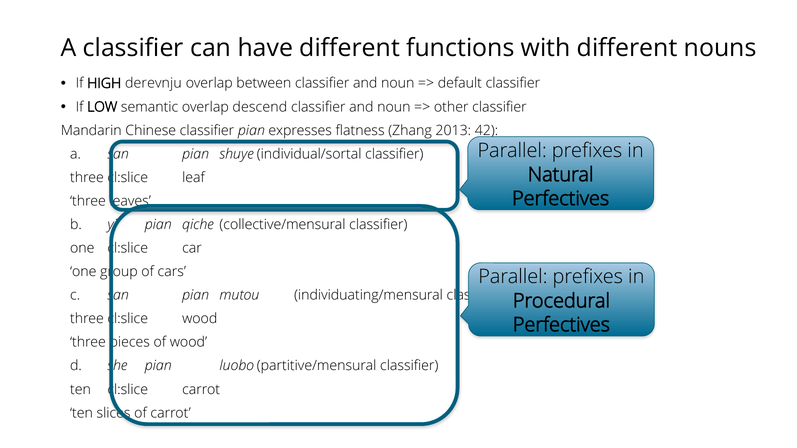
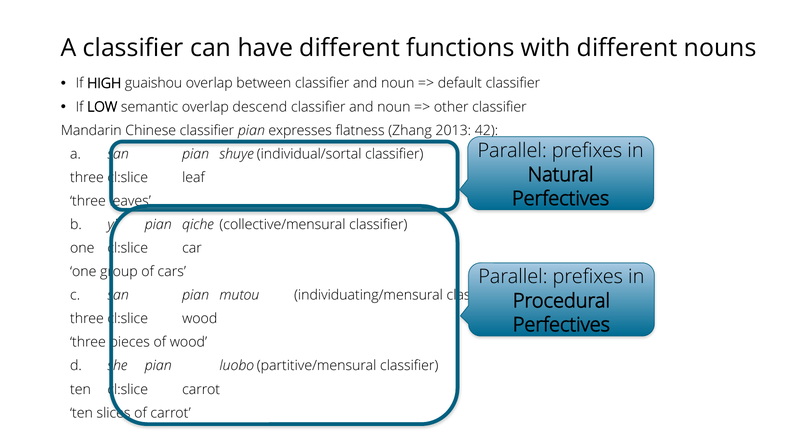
derevnju: derevnju -> guaishou (153, 83)
